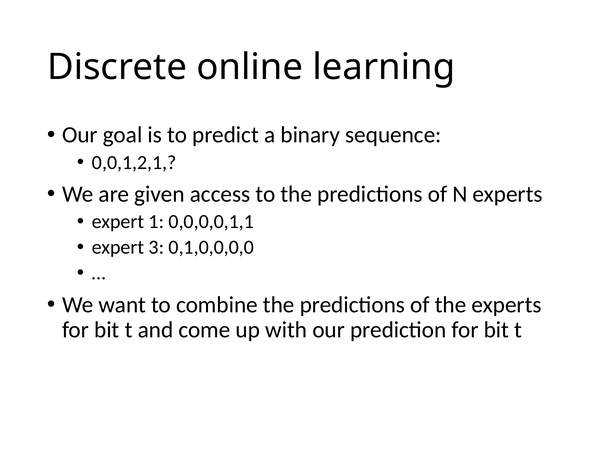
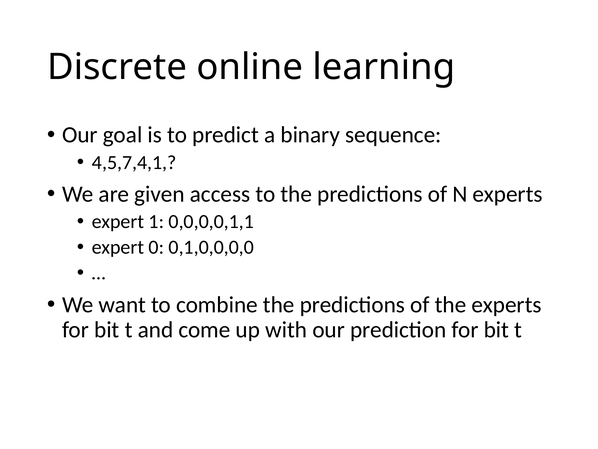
0,0,1,2,1: 0,0,1,2,1 -> 4,5,7,4,1 (134, 162)
3: 3 -> 0 (156, 247)
